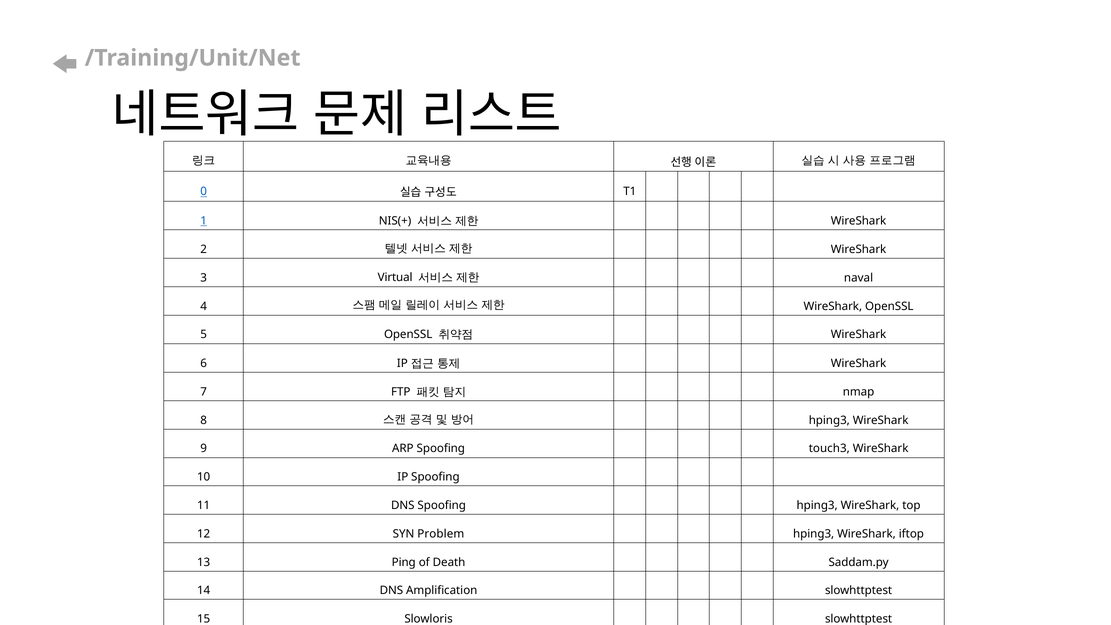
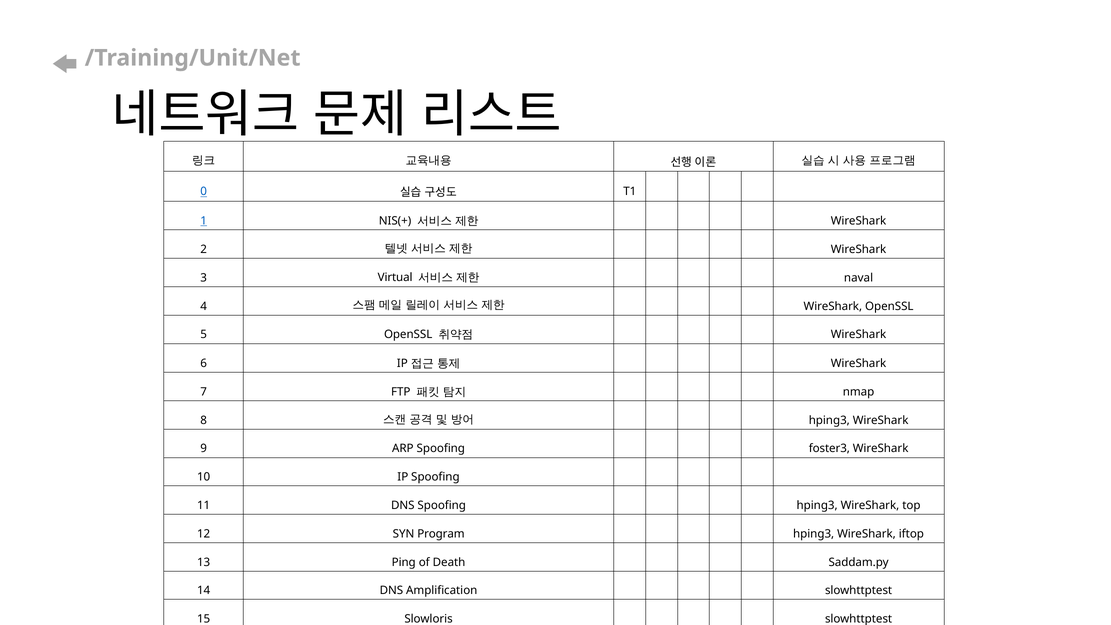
touch3: touch3 -> foster3 (829, 449)
Problem: Problem -> Program (441, 534)
